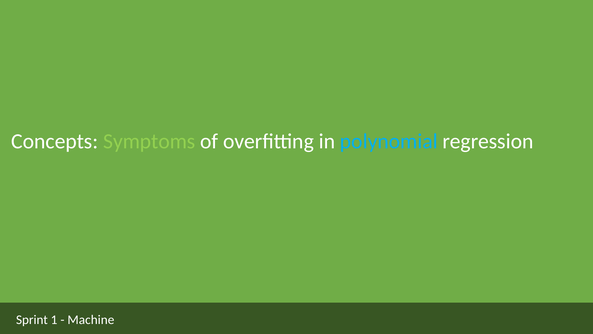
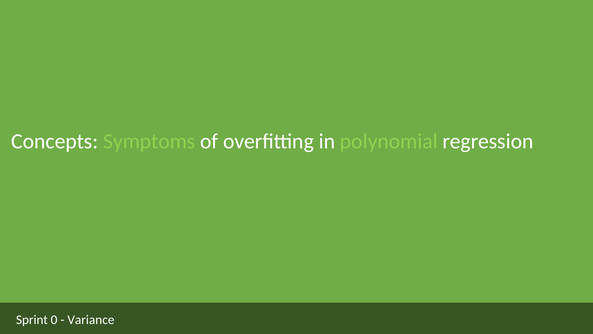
polynomial colour: light blue -> light green (389, 141)
1: 1 -> 0 (54, 319)
Machine: Machine -> Variance (91, 319)
